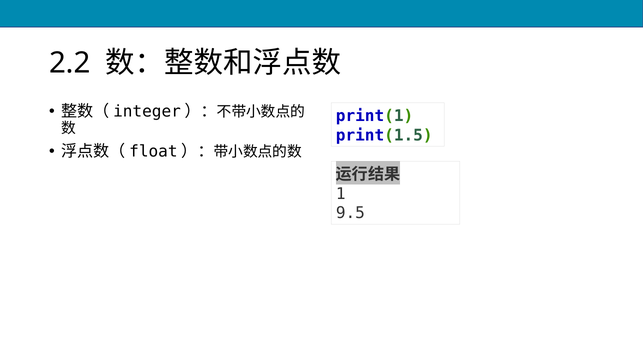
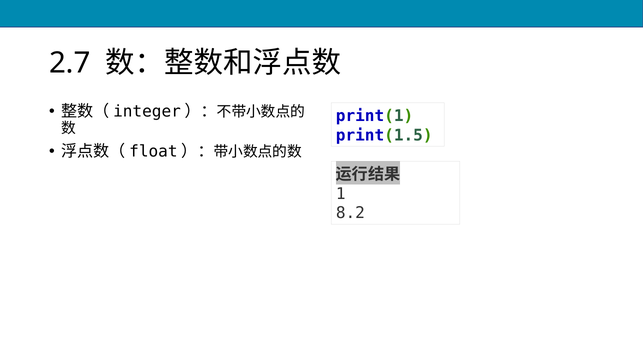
2.2: 2.2 -> 2.7 (70, 63)
9.5: 9.5 -> 8.2 (350, 213)
